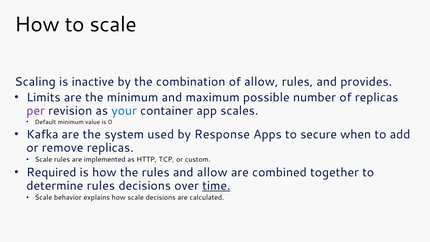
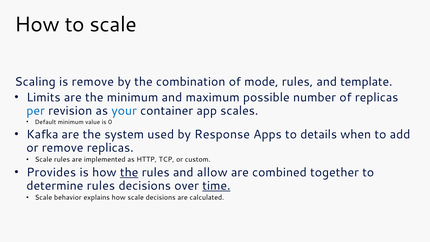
is inactive: inactive -> remove (93, 82)
of allow: allow -> mode (261, 82)
provides: provides -> template (366, 82)
per colour: purple -> blue (36, 111)
secure: secure -> details (319, 134)
Required: Required -> Provides (51, 172)
the underline: none -> present (129, 172)
